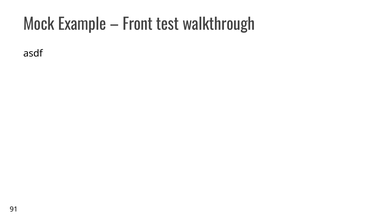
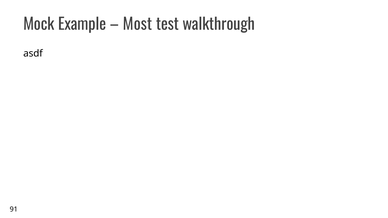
Front: Front -> Most (137, 25)
